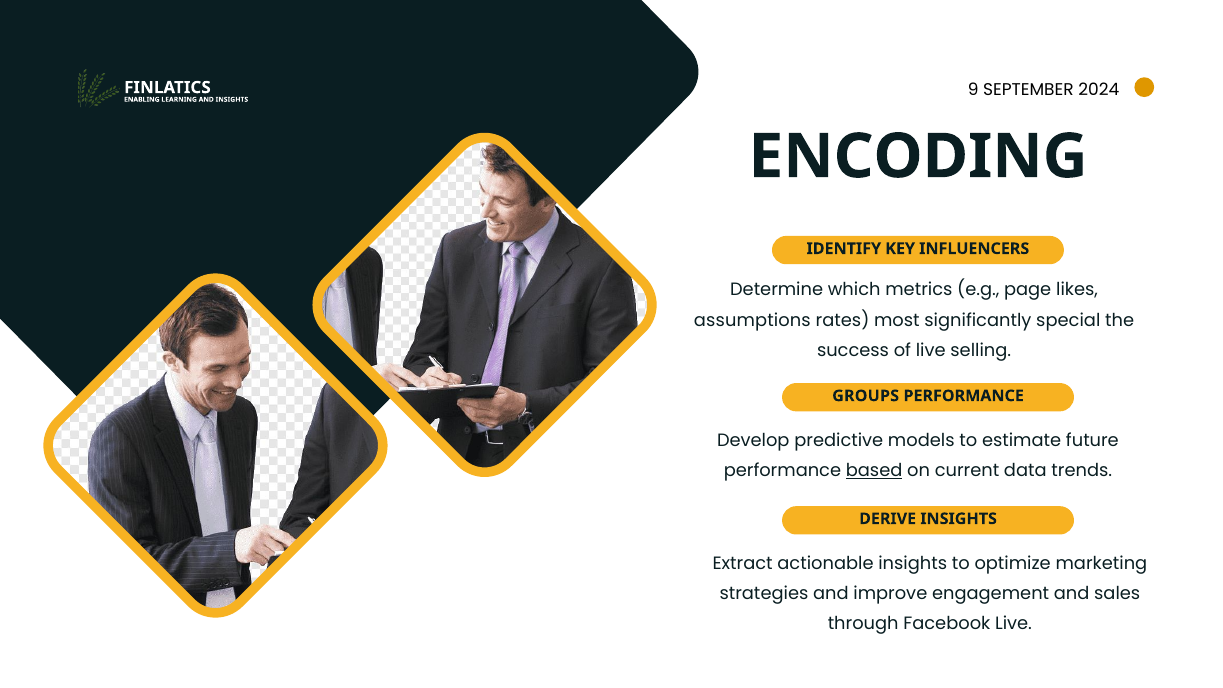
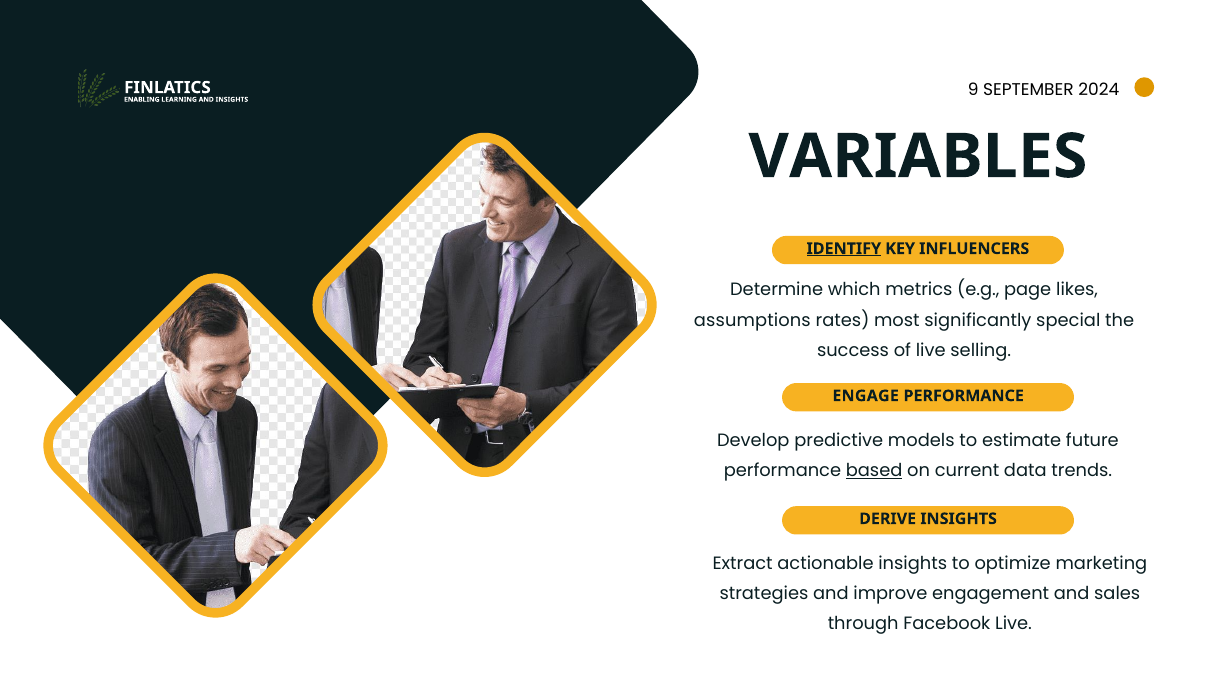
ENCODING: ENCODING -> VARIABLES (918, 157)
IDENTIFY underline: none -> present (844, 249)
GROUPS: GROUPS -> ENGAGE (866, 396)
